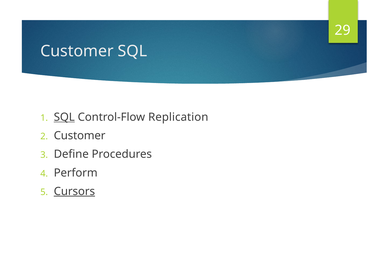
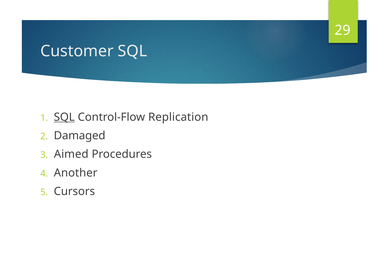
Customer: Customer -> Damaged (80, 136)
Define: Define -> Aimed (71, 155)
Perform: Perform -> Another (76, 173)
Cursors underline: present -> none (74, 192)
